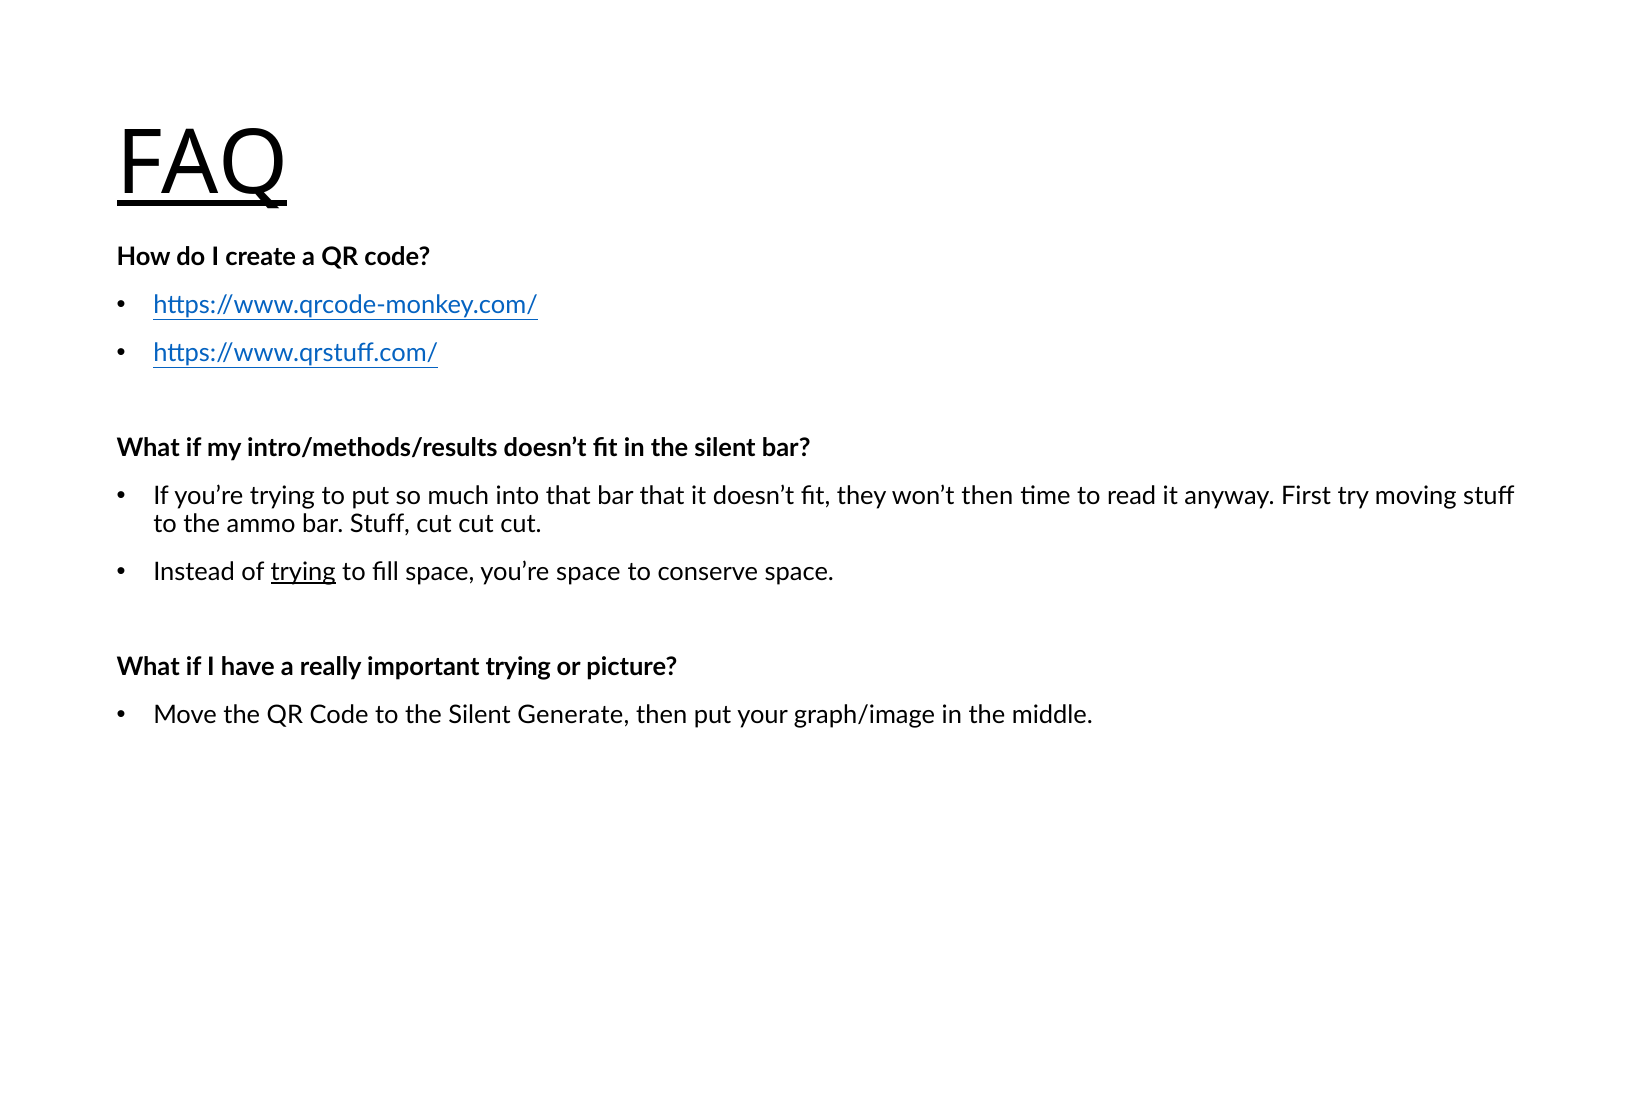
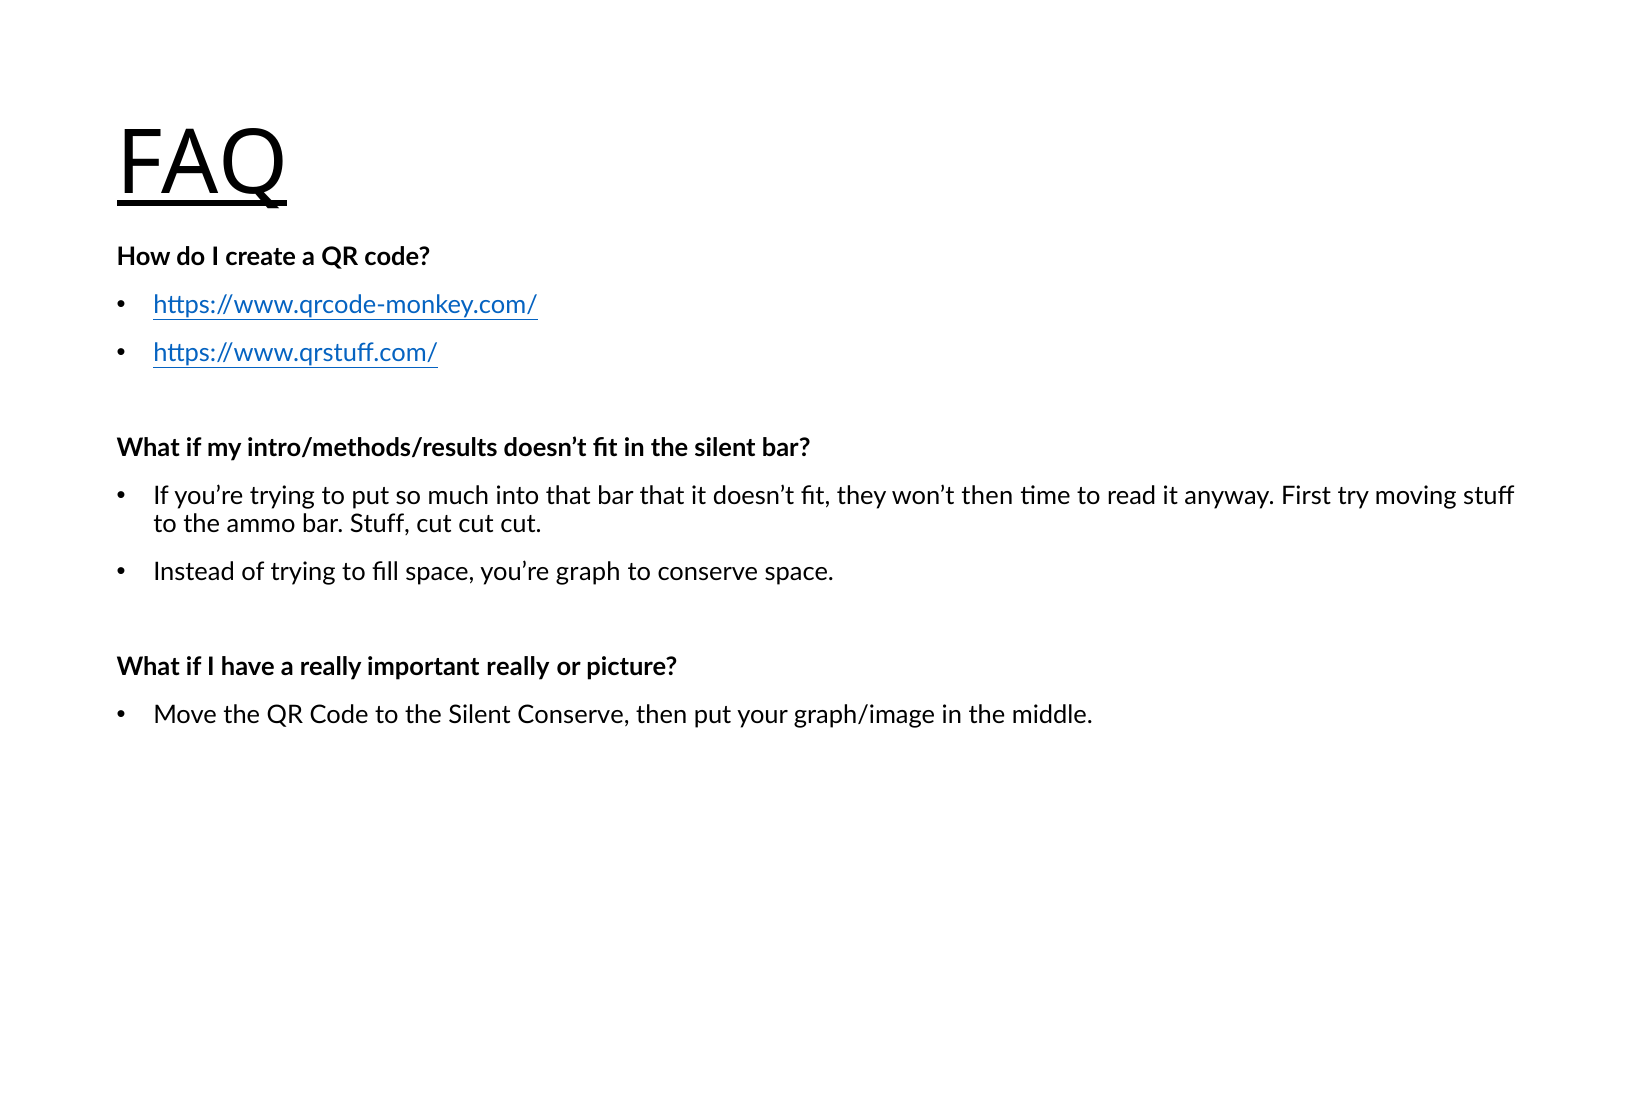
trying underline: present -> none (303, 572)
you’re space: space -> graph (588, 572)
important trying: trying -> really (518, 668)
Silent Generate: Generate -> Conserve (573, 716)
